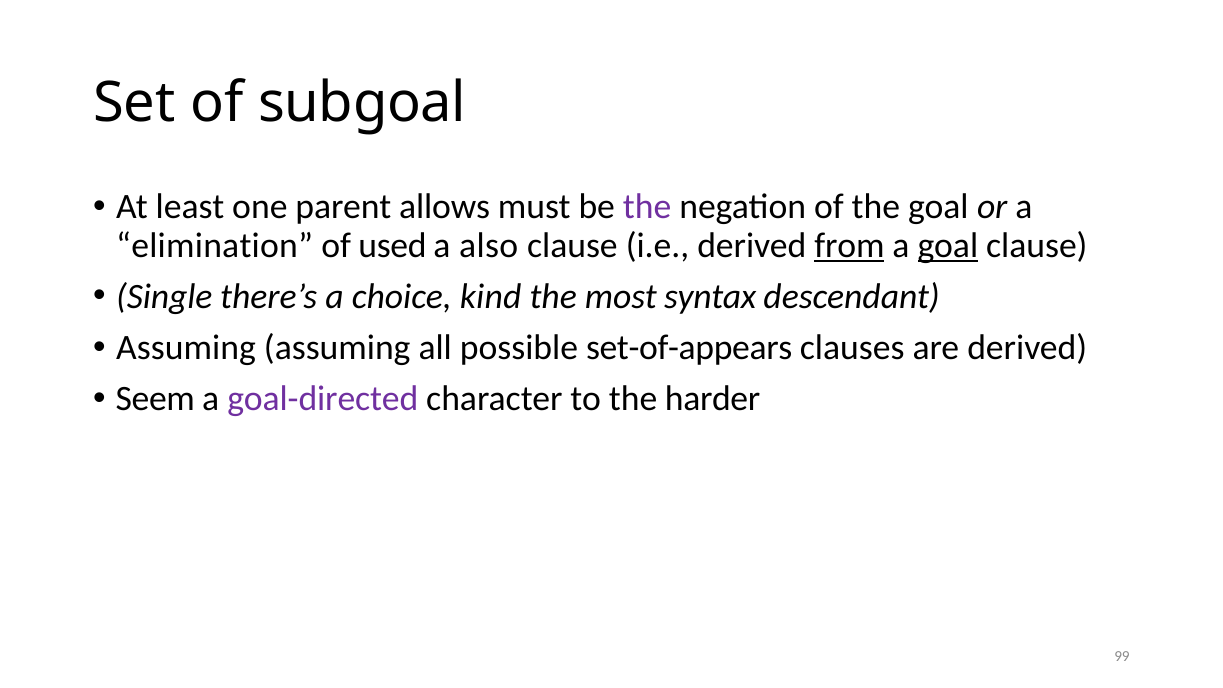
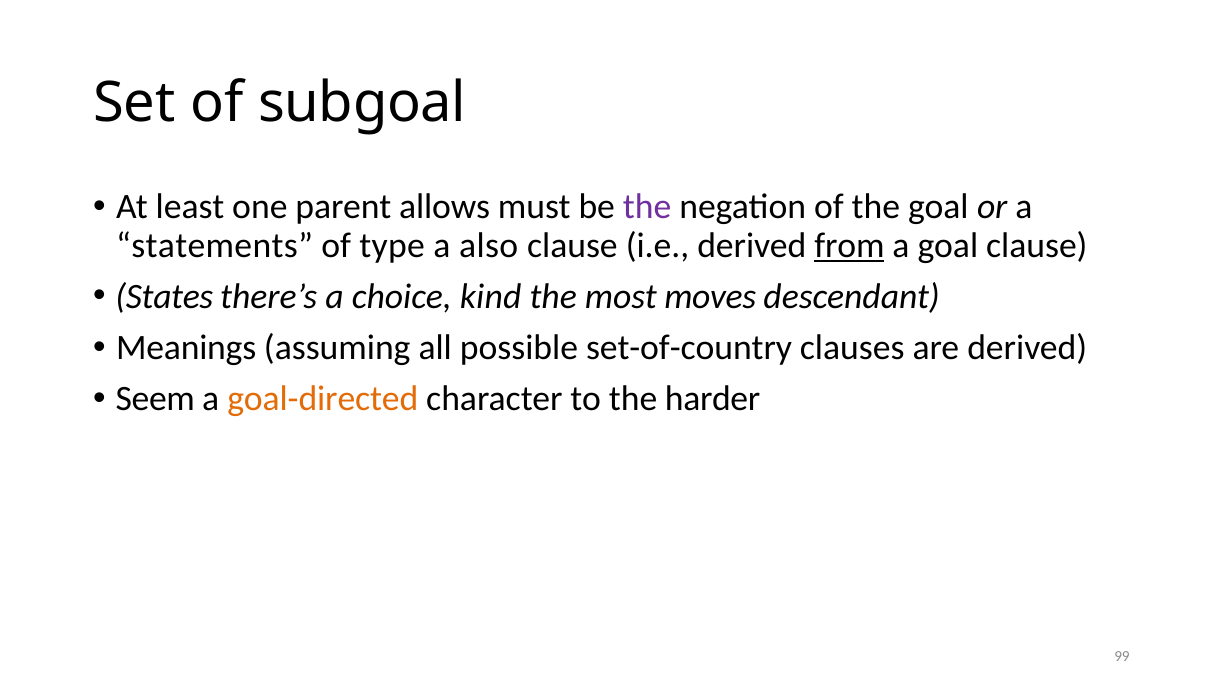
elimination: elimination -> statements (215, 245)
used: used -> type (392, 245)
goal underline: present -> none (948, 245)
Single: Single -> States (164, 297)
syntax: syntax -> moves (710, 297)
Assuming: Assuming -> Meanings (186, 348)
set-of-appears: set-of-appears -> set-of-country (689, 348)
goal-directed colour: purple -> orange (323, 399)
